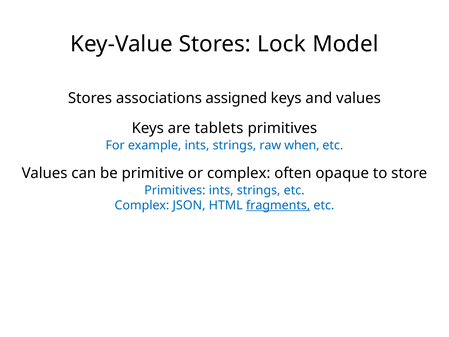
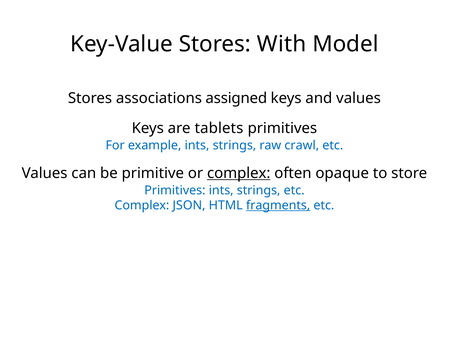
Lock: Lock -> With (282, 44)
when: when -> crawl (302, 145)
complex underline: none -> present (239, 173)
